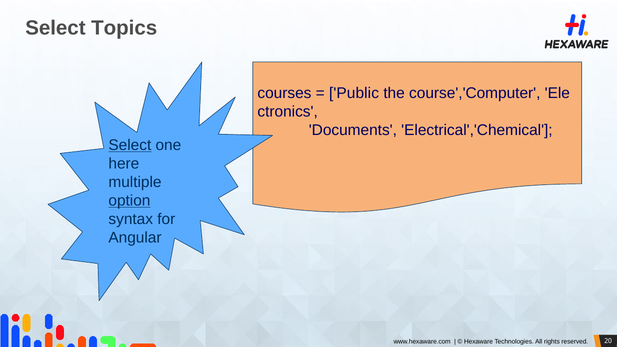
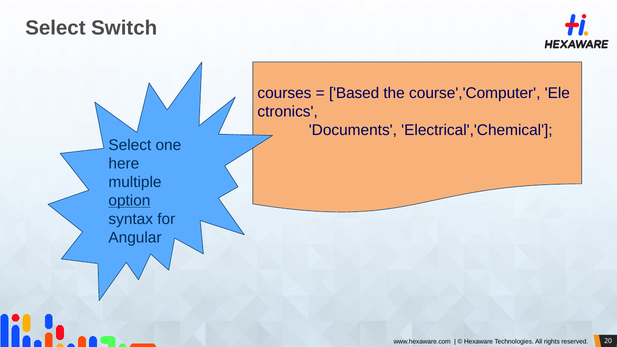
Topics: Topics -> Switch (124, 28)
Public: Public -> Based (354, 93)
Select underline: present -> none (130, 145)
